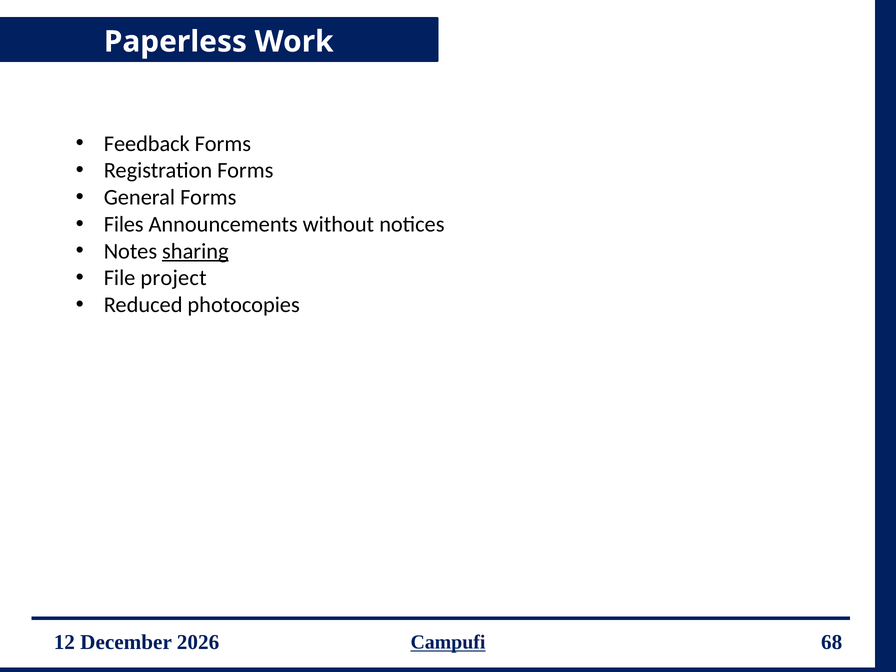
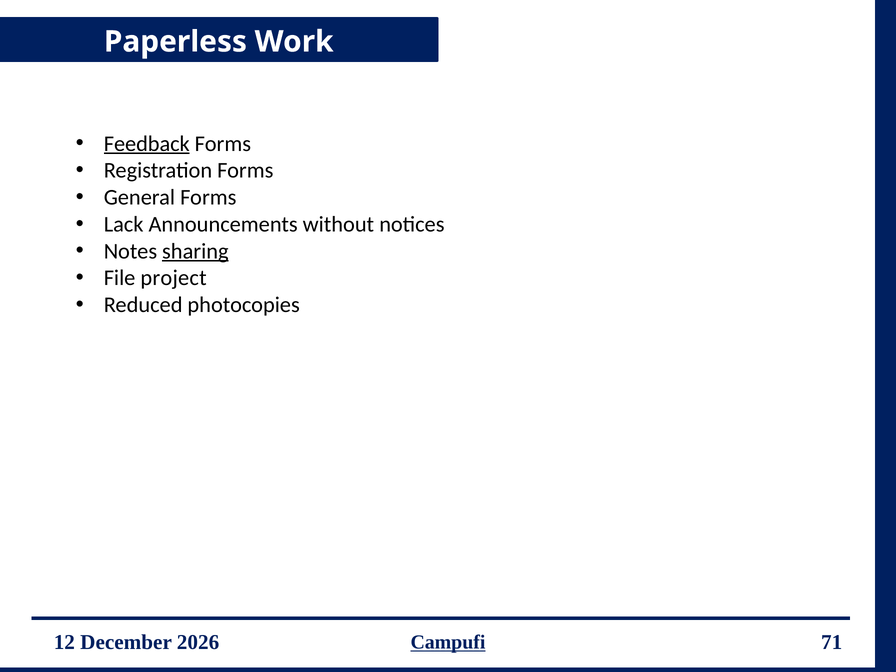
Feedback underline: none -> present (147, 144)
Files: Files -> Lack (124, 224)
68: 68 -> 71 (832, 642)
